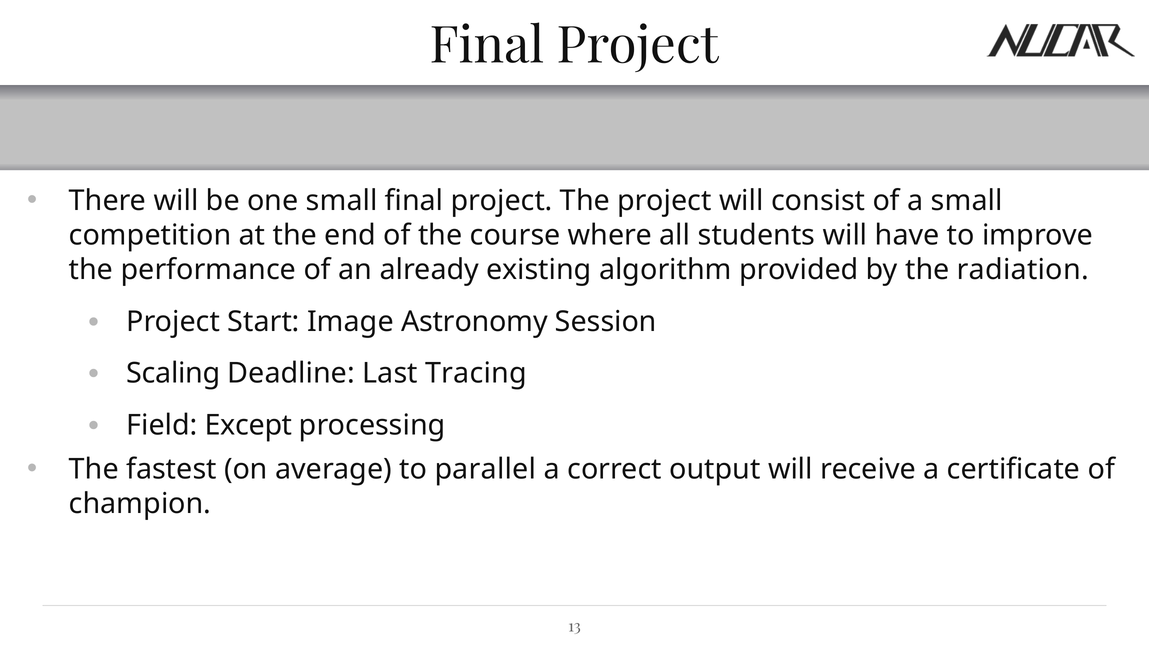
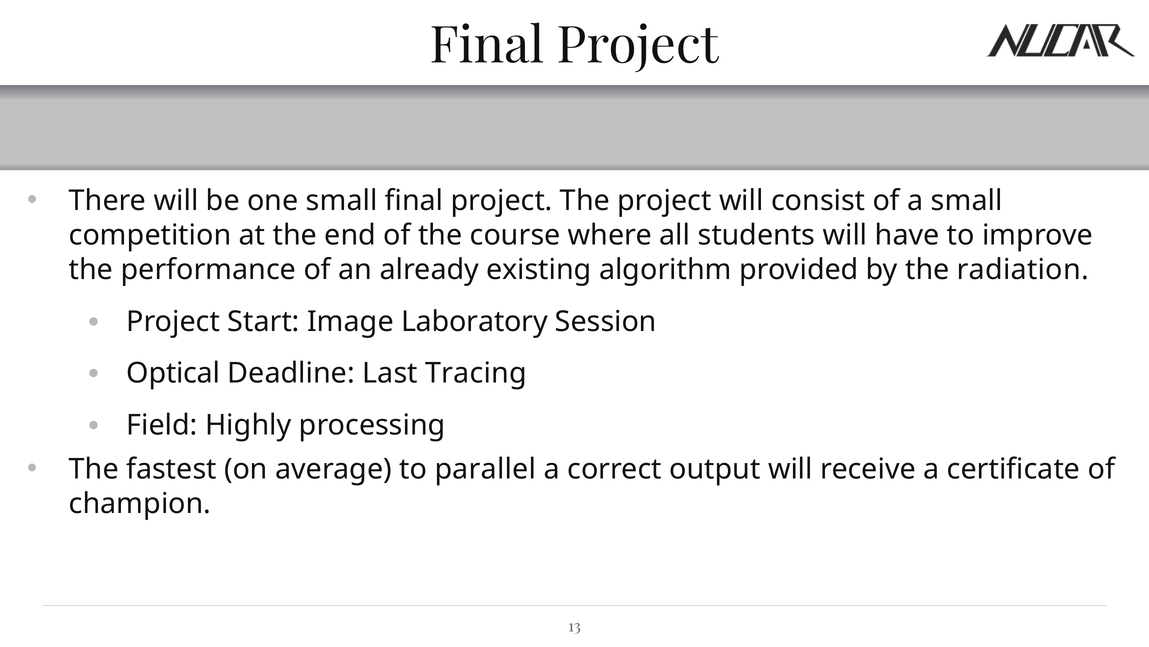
Astronomy: Astronomy -> Laboratory (474, 321)
Scaling: Scaling -> Optical (173, 373)
Except: Except -> Highly (248, 425)
